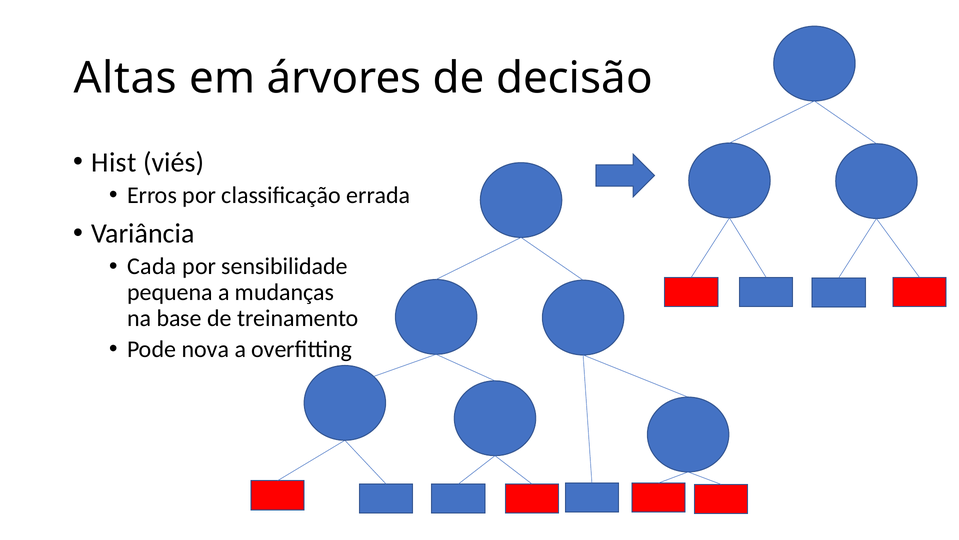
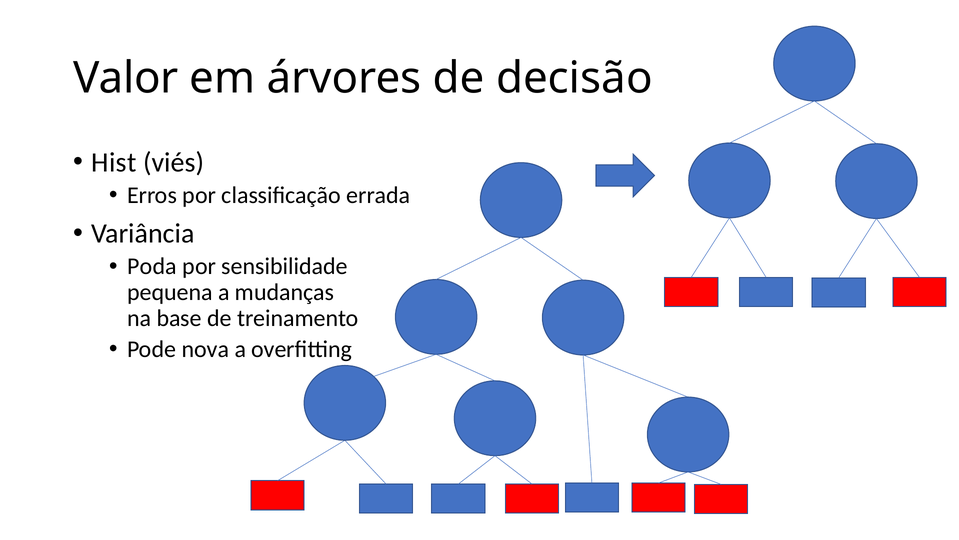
Altas: Altas -> Valor (126, 78)
Cada: Cada -> Poda (152, 266)
